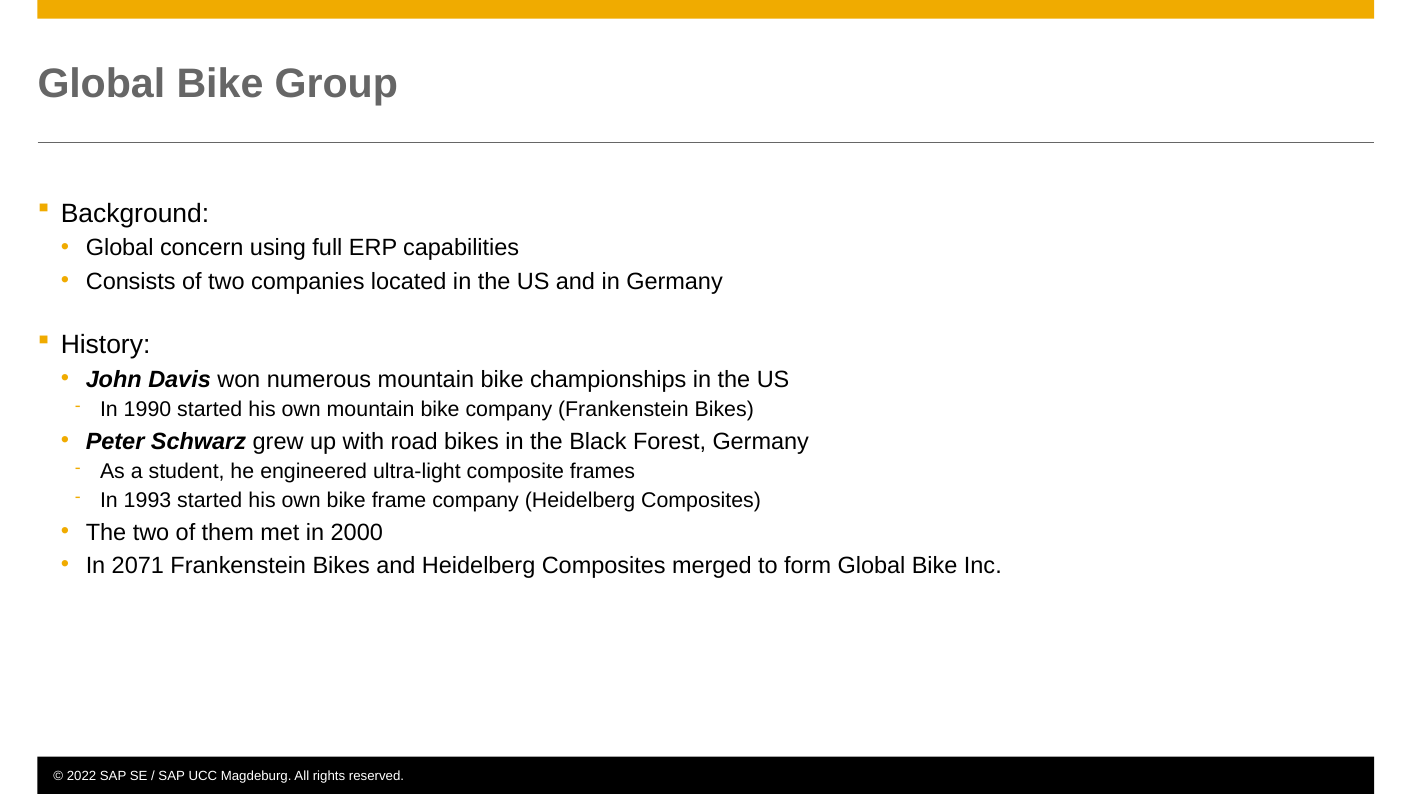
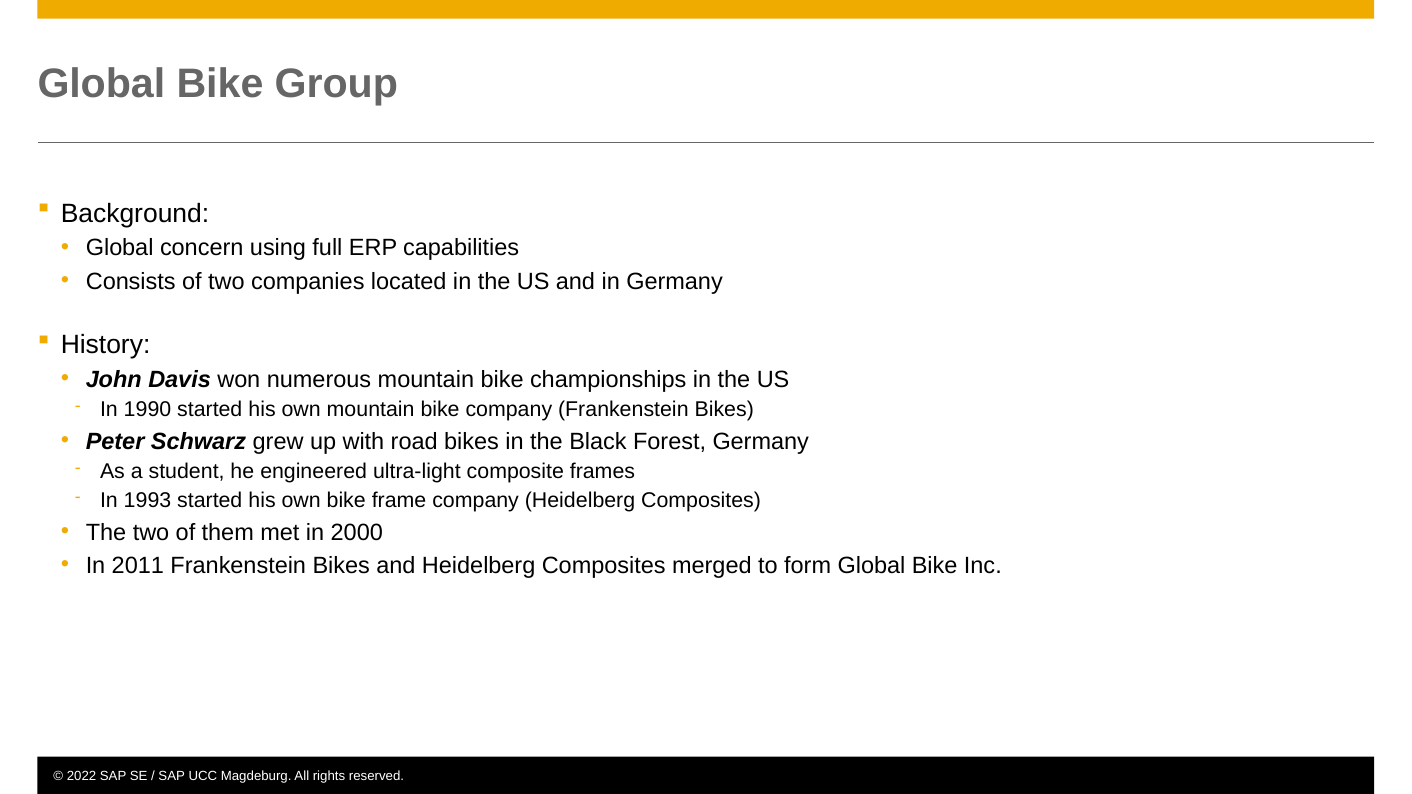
2071: 2071 -> 2011 (138, 566)
